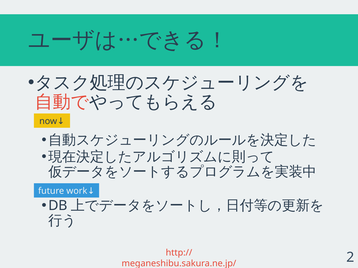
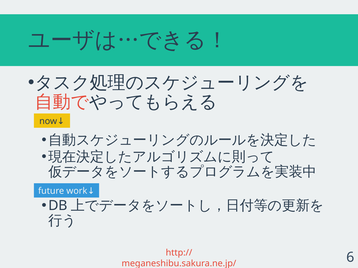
2: 2 -> 6 (350, 258)
